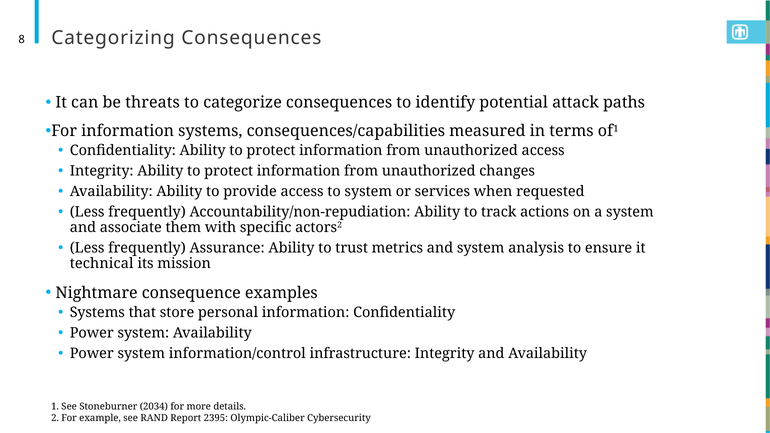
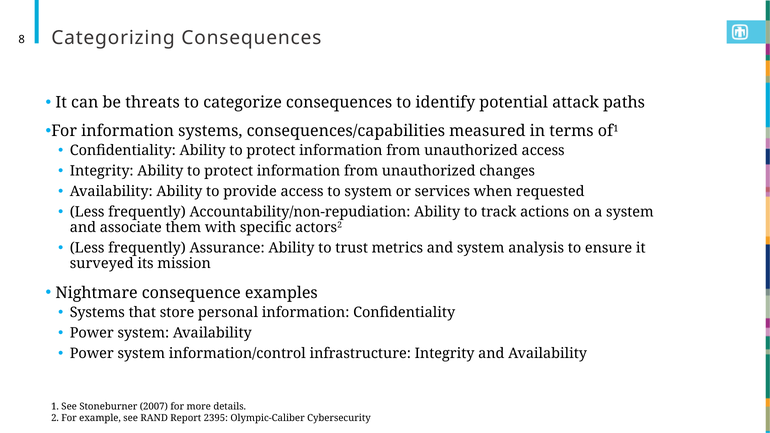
technical: technical -> surveyed (102, 264)
2034: 2034 -> 2007 (154, 407)
